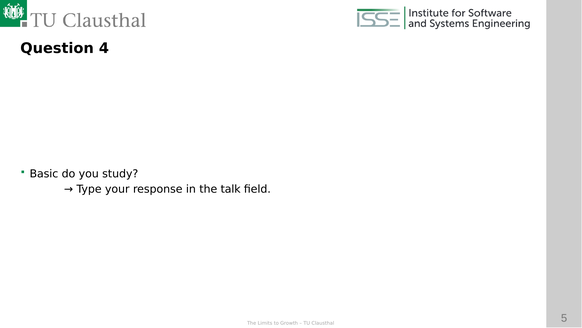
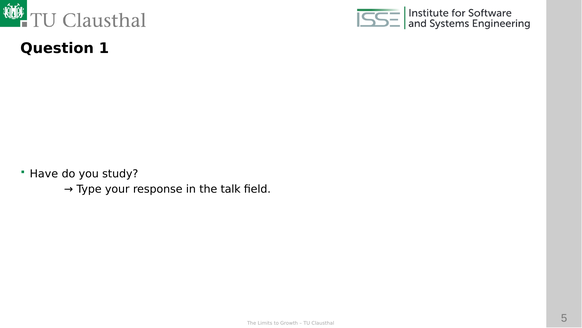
4: 4 -> 1 (104, 48)
Basic: Basic -> Have (44, 174)
